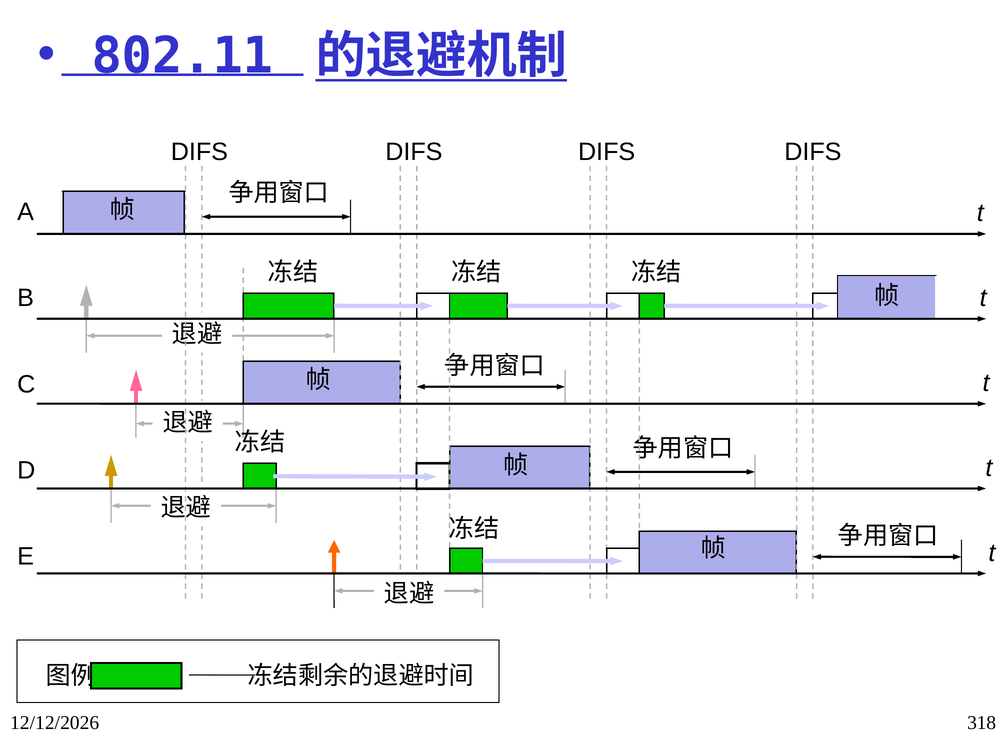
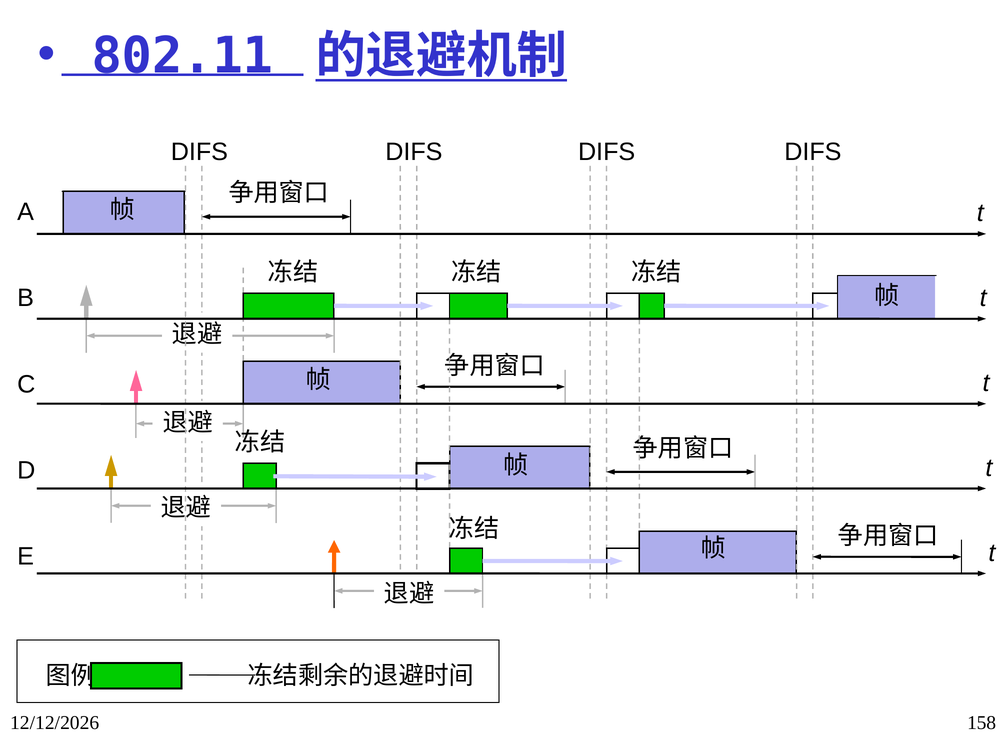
318: 318 -> 158 (982, 722)
